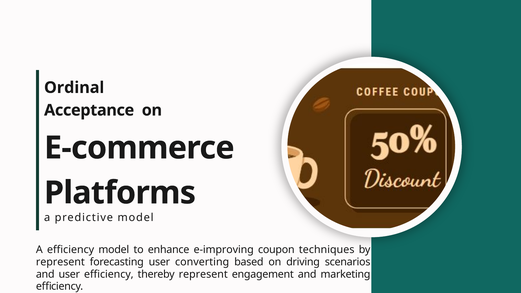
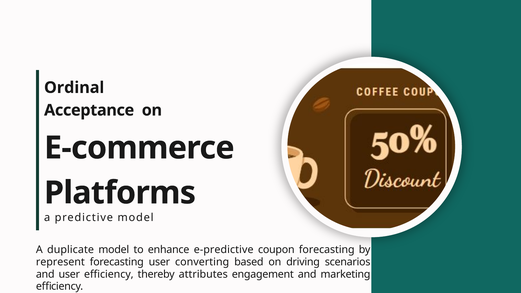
A efficiency: efficiency -> duplicate (71, 250)
e-improving: e-improving -> e-predictive (224, 250)
coupon techniques: techniques -> forecasting (327, 250)
thereby represent: represent -> attributes (203, 274)
